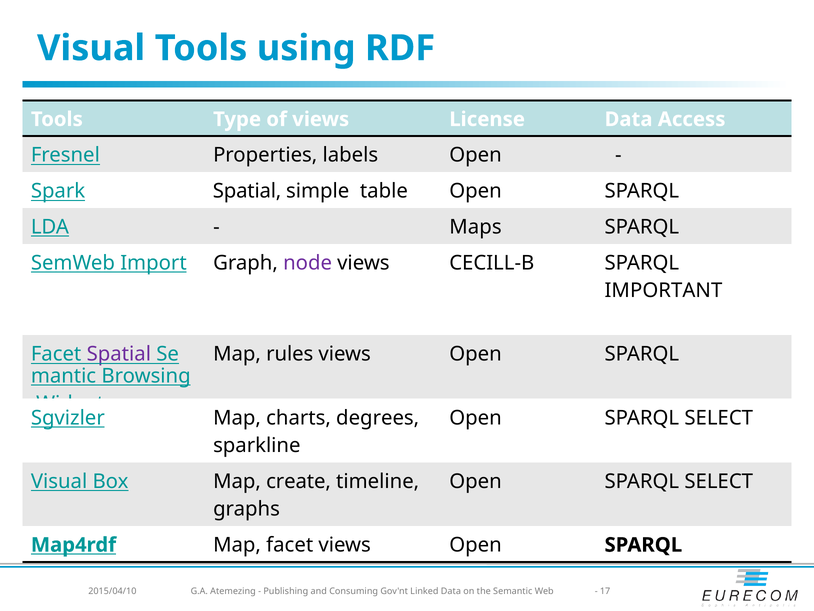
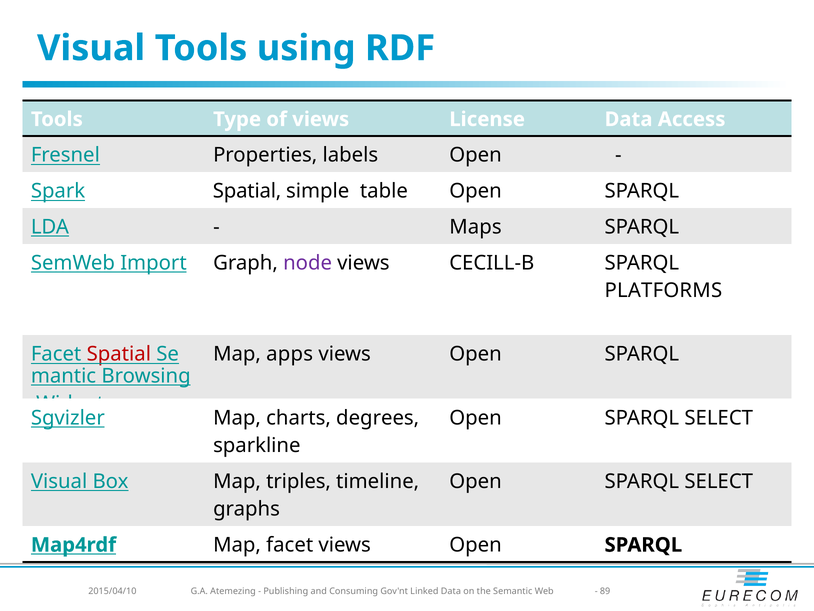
IMPORTANT: IMPORTANT -> PLATFORMS (663, 290)
Spatial colour: purple -> red (119, 354)
rules: rules -> apps (290, 354)
create: create -> triples (299, 481)
17: 17 -> 89 (605, 591)
